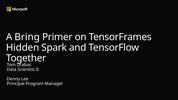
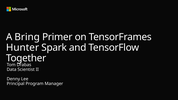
Hidden: Hidden -> Hunter (23, 48)
